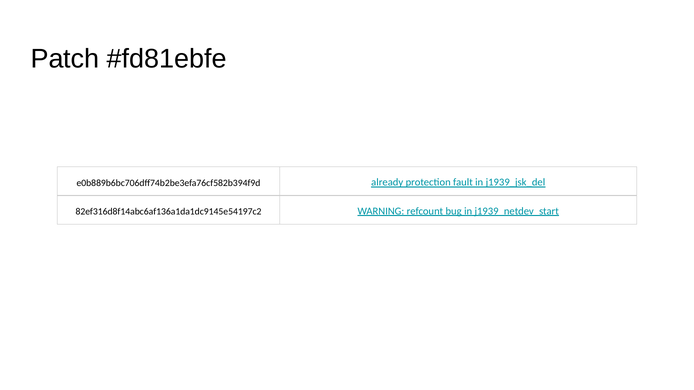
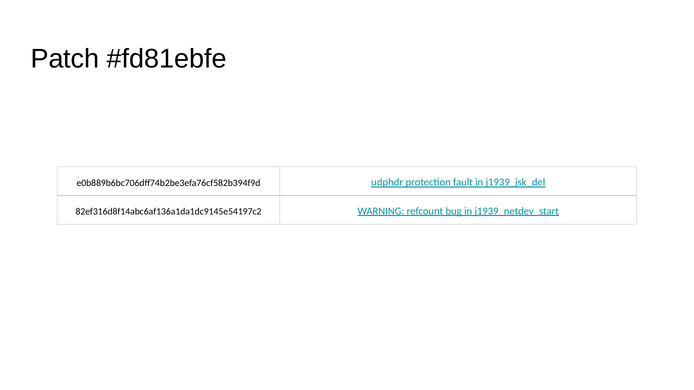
already: already -> udphdr (387, 182)
